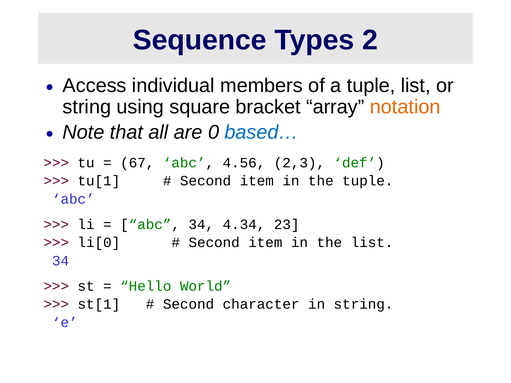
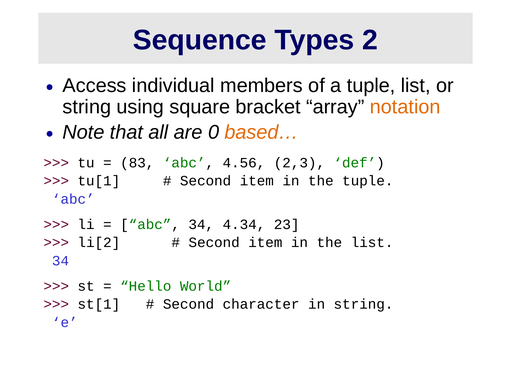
based… colour: blue -> orange (261, 132)
67: 67 -> 83 (137, 163)
li[0: li[0 -> li[2 (99, 243)
